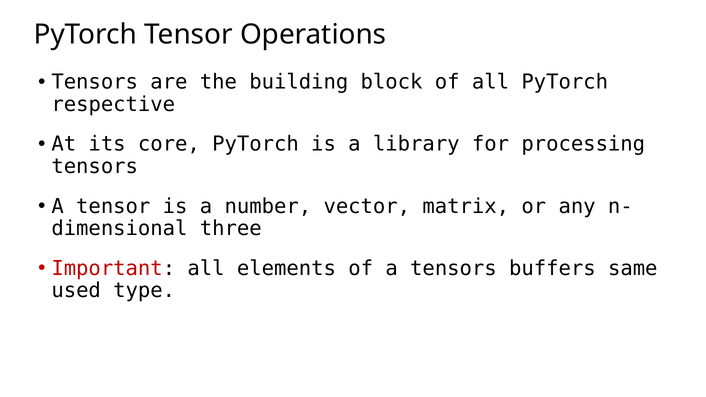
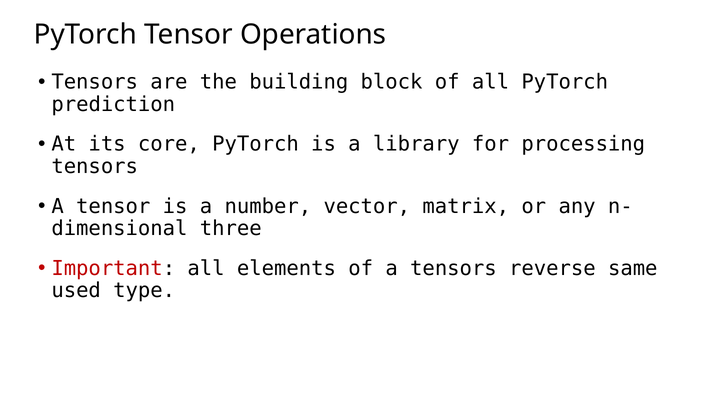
respective: respective -> prediction (113, 104)
buffers: buffers -> reverse (552, 269)
